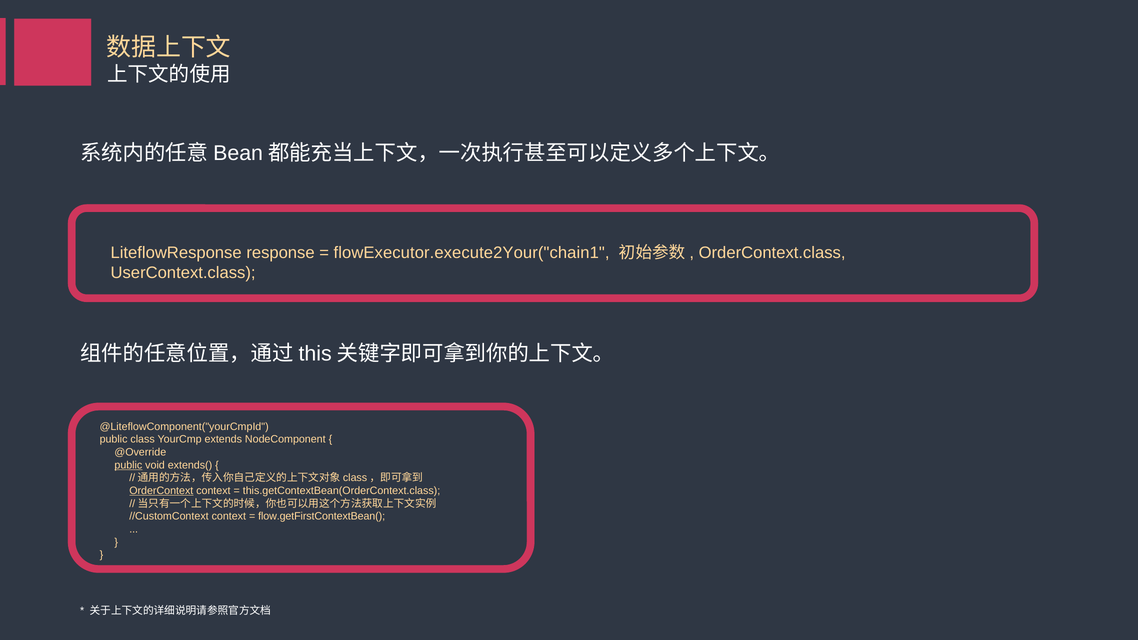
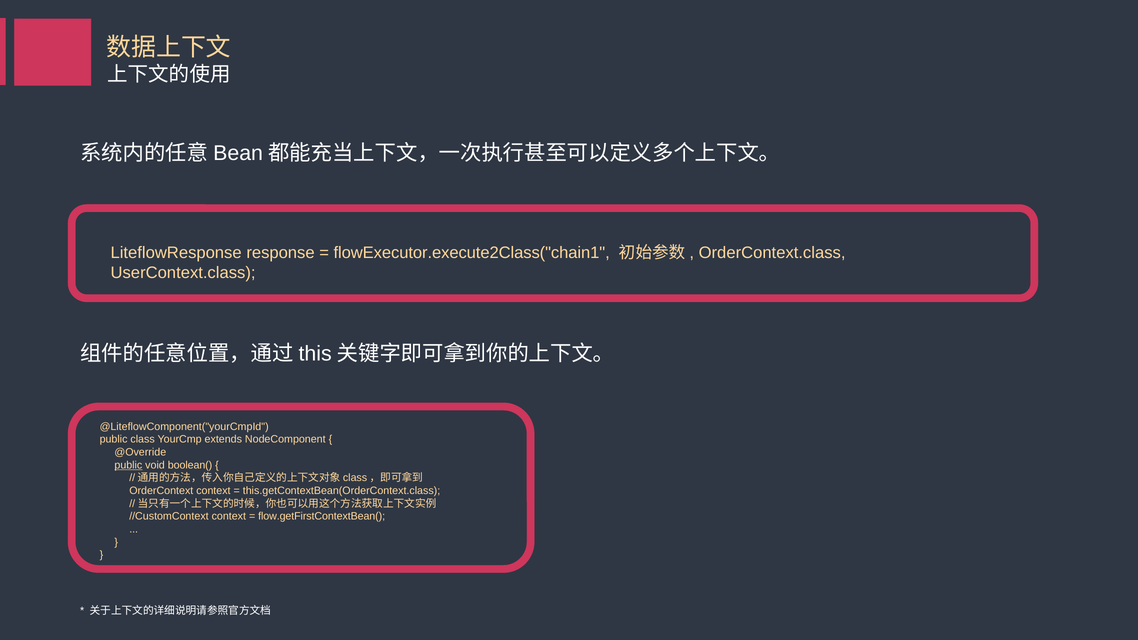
flowExecutor.execute2Your("chain1: flowExecutor.execute2Your("chain1 -> flowExecutor.execute2Class("chain1 (472, 253)
extends(: extends( -> boolean( (190, 465)
OrderContext underline: present -> none (161, 491)
